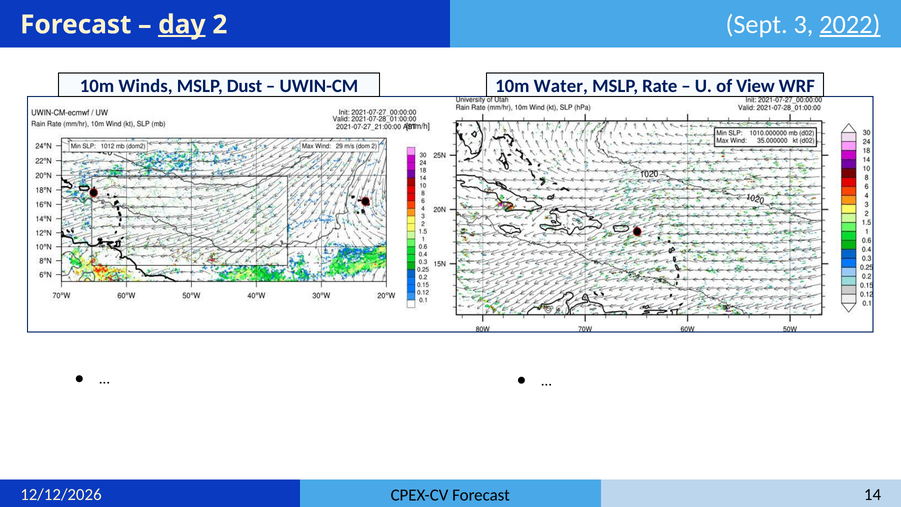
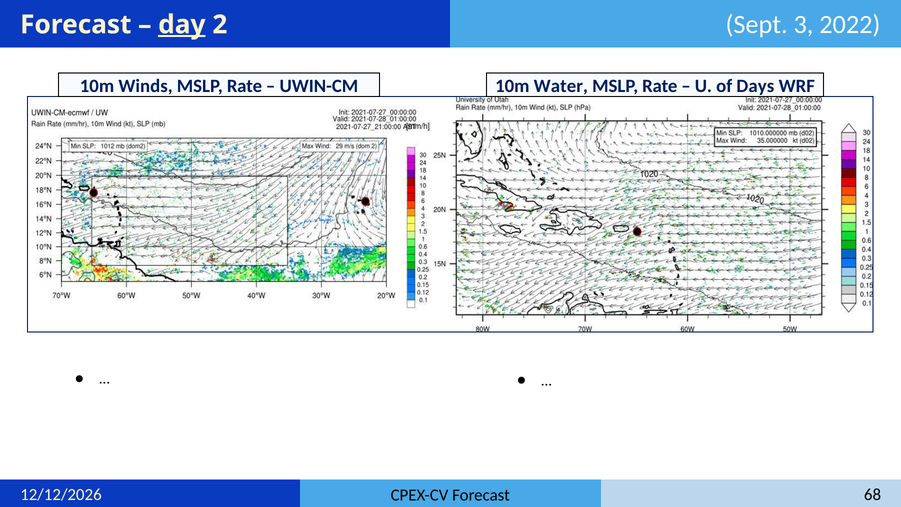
2022 underline: present -> none (850, 25)
Winds MSLP Dust: Dust -> Rate (244, 86)
View: View -> Days (755, 86)
14: 14 -> 68 (873, 495)
